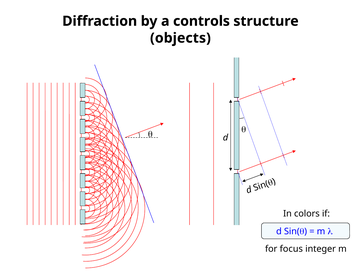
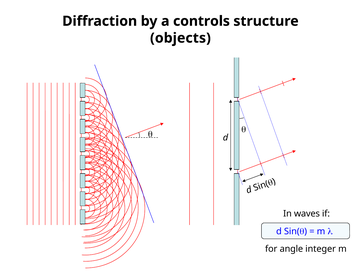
colors: colors -> waves (307, 214)
focus: focus -> angle (291, 249)
